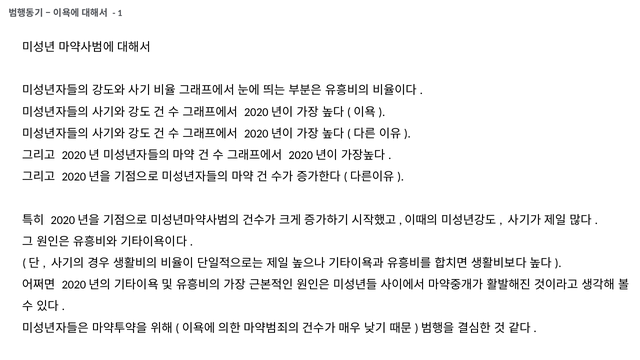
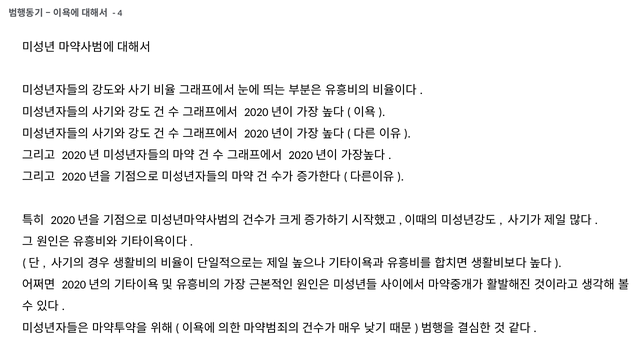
1: 1 -> 4 (120, 13)
